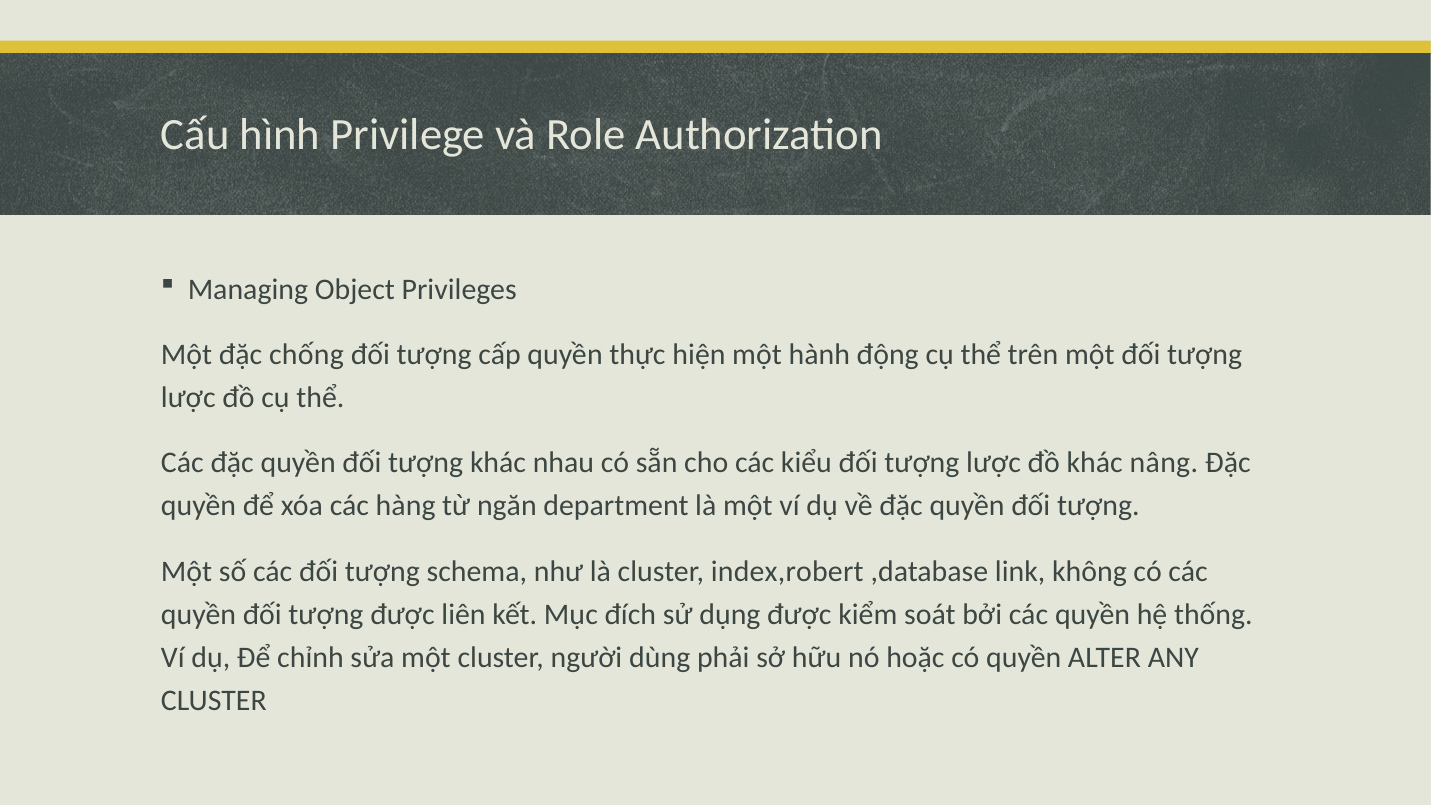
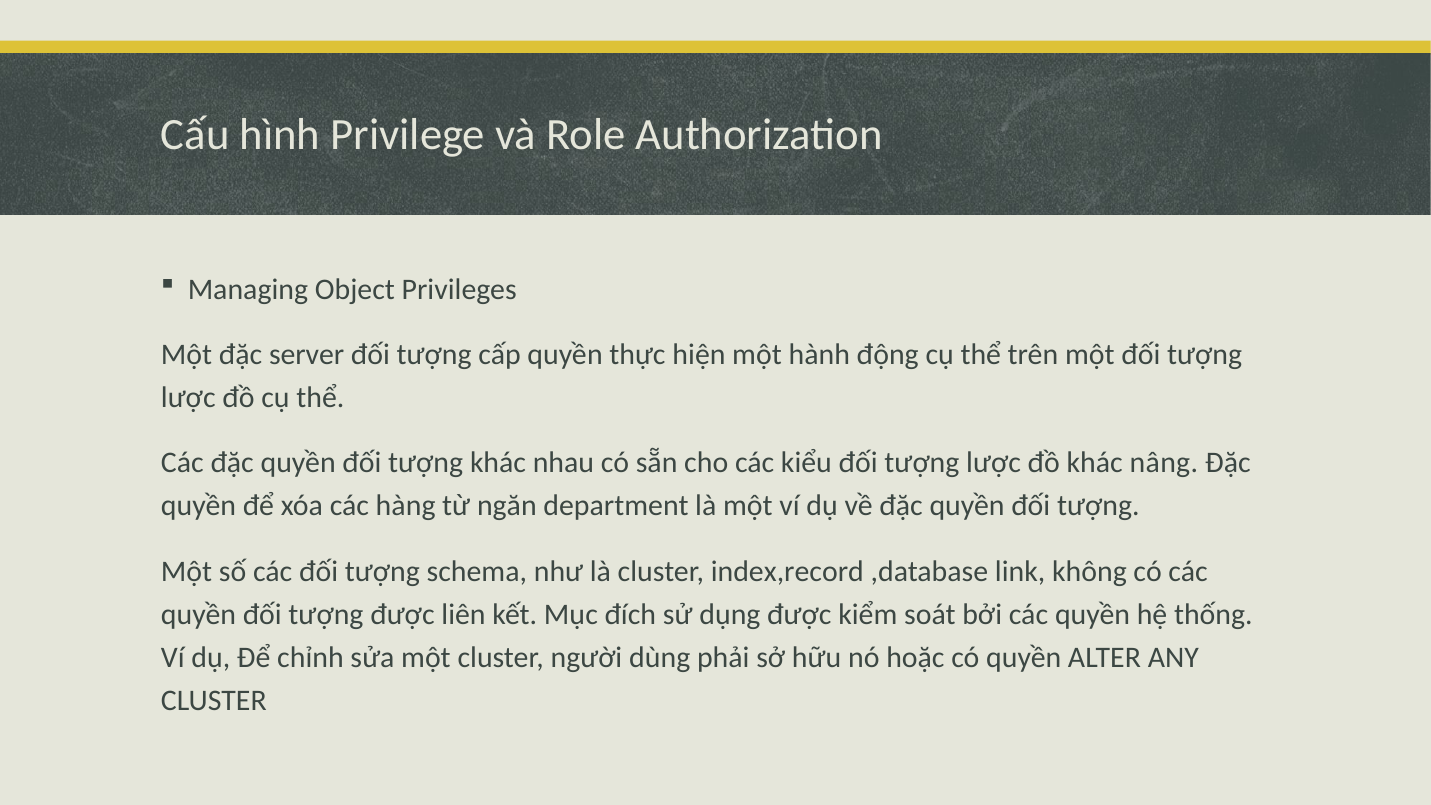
chống: chống -> server (307, 355)
index,robert: index,robert -> index,record (787, 571)
